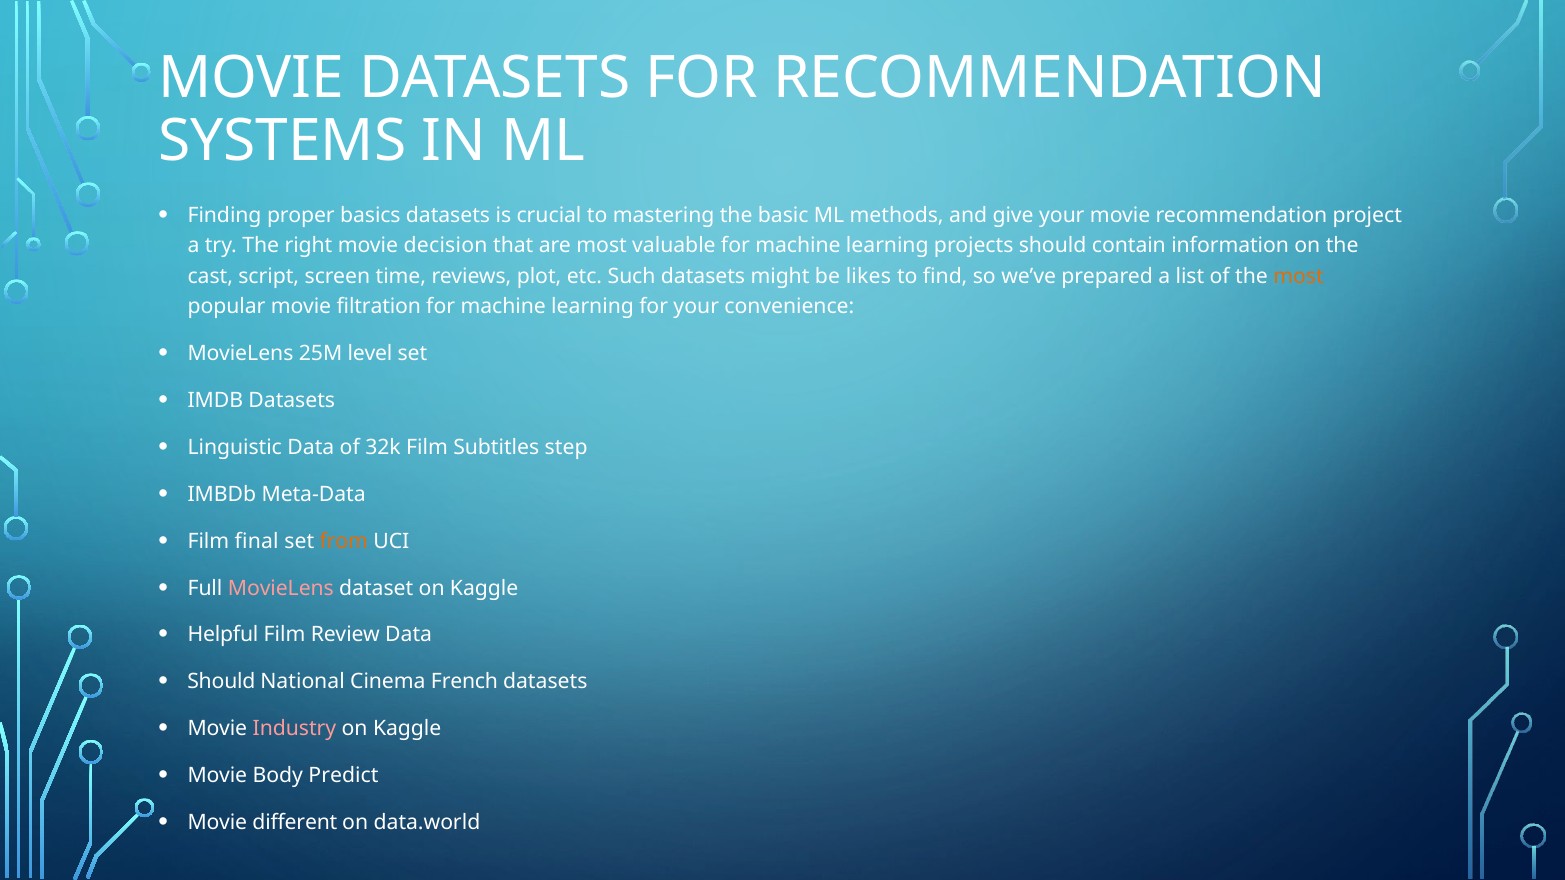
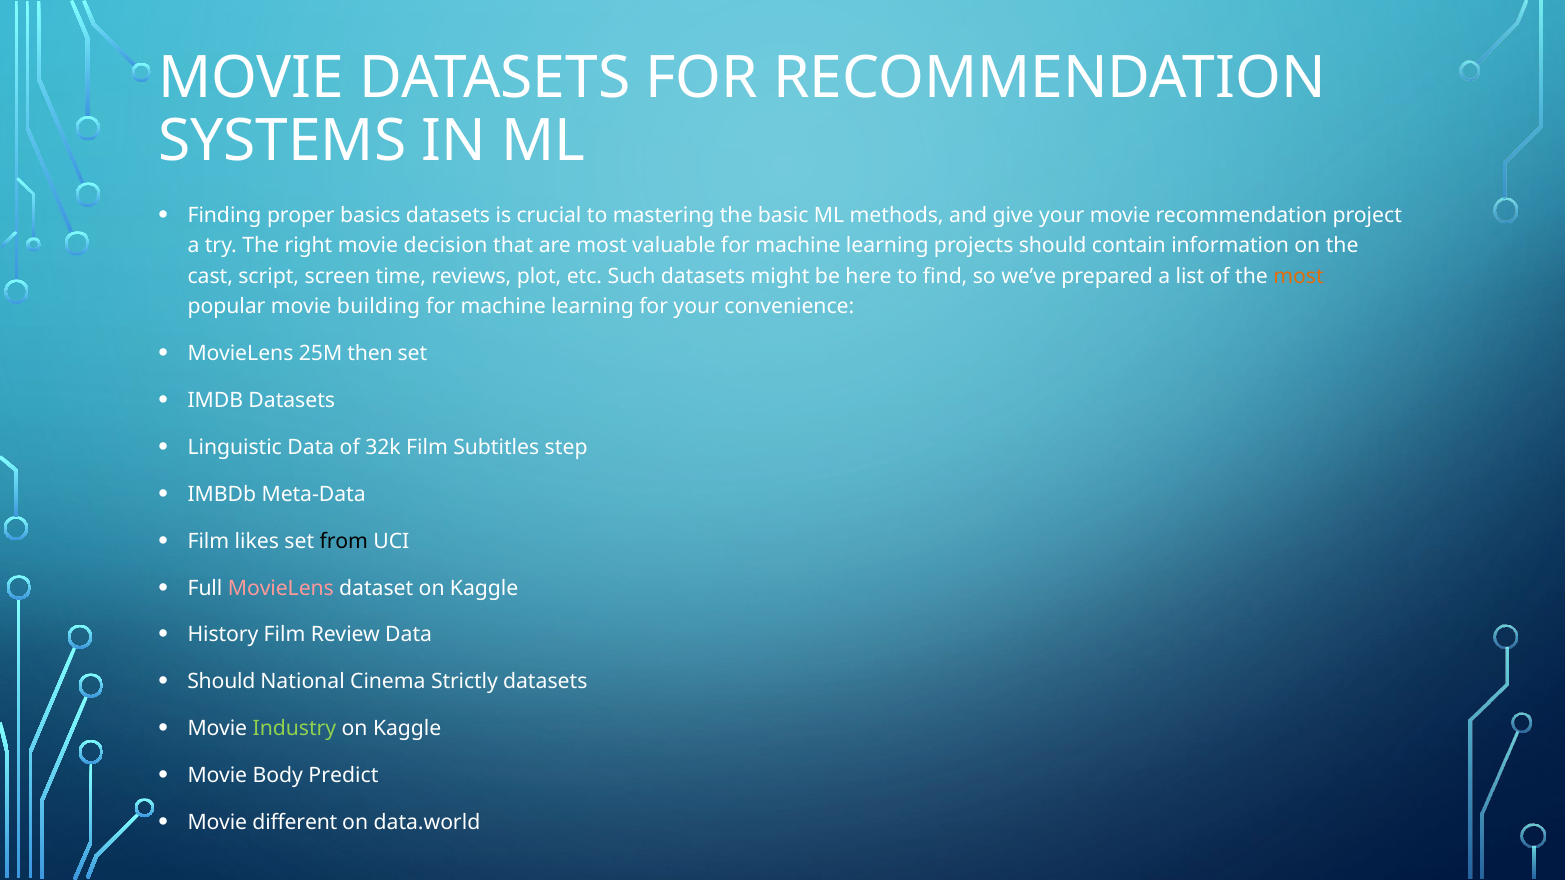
likes: likes -> here (868, 277)
filtration: filtration -> building (379, 307)
level: level -> then (370, 354)
final: final -> likes (257, 541)
from colour: orange -> black (344, 541)
Helpful: Helpful -> History (223, 635)
French: French -> Strictly (464, 682)
Industry colour: pink -> light green (294, 729)
